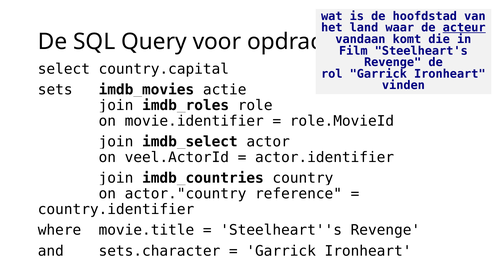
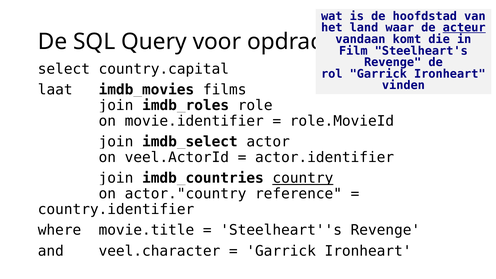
sets: sets -> laat (55, 90)
actie: actie -> films (225, 90)
country underline: none -> present (303, 178)
sets.character: sets.character -> veel.character (159, 251)
